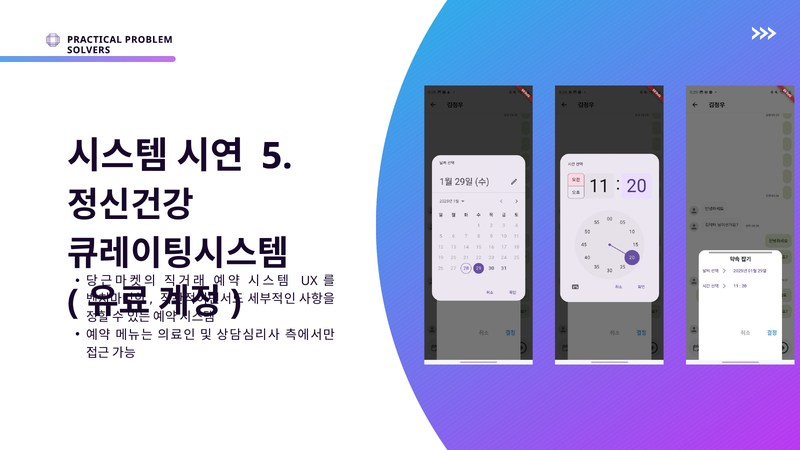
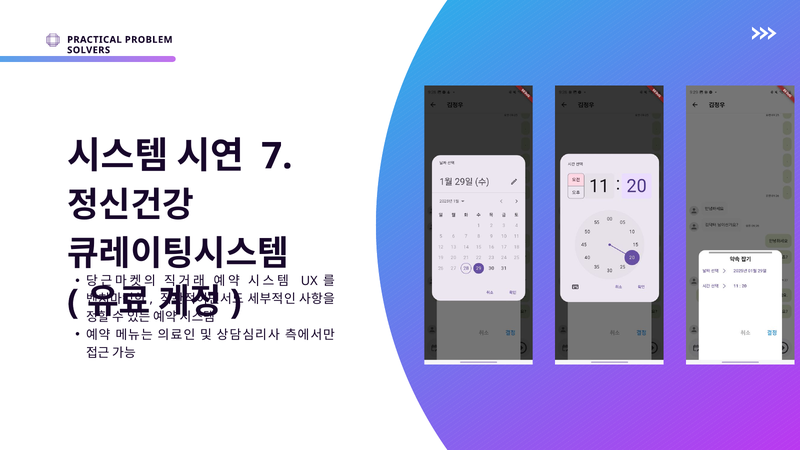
5: 5 -> 7 (277, 156)
